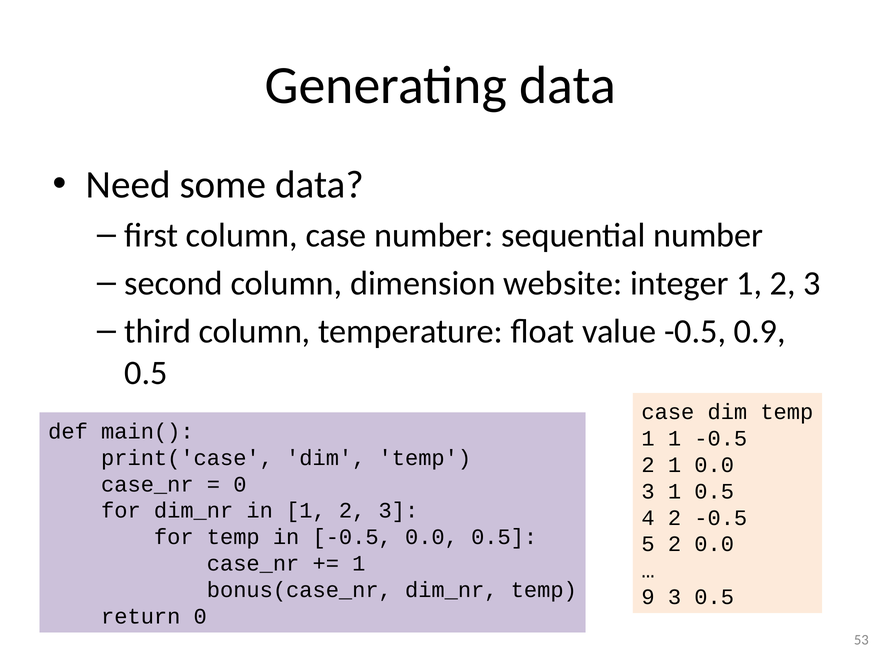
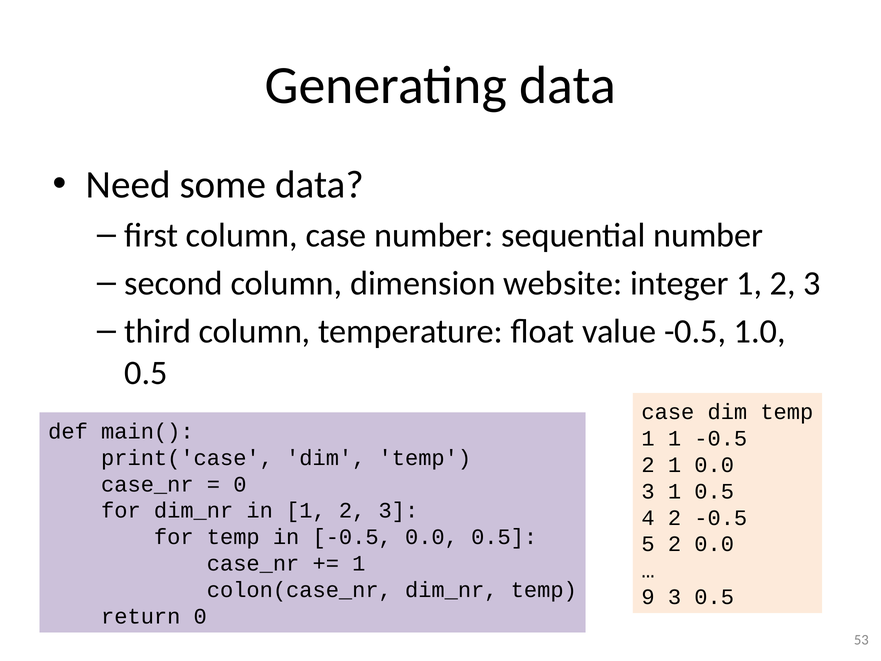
0.9: 0.9 -> 1.0 (760, 331)
bonus(case_nr: bonus(case_nr -> colon(case_nr (299, 590)
